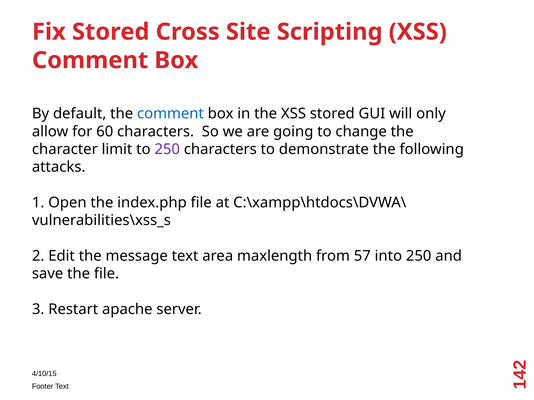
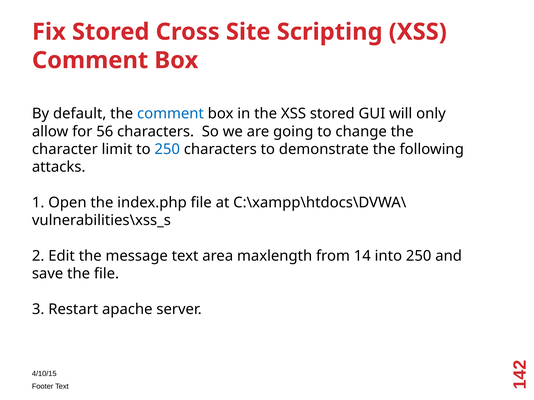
60: 60 -> 56 (105, 132)
250 colour: purple -> blue (167, 149)
57: 57 -> 14 (362, 256)
